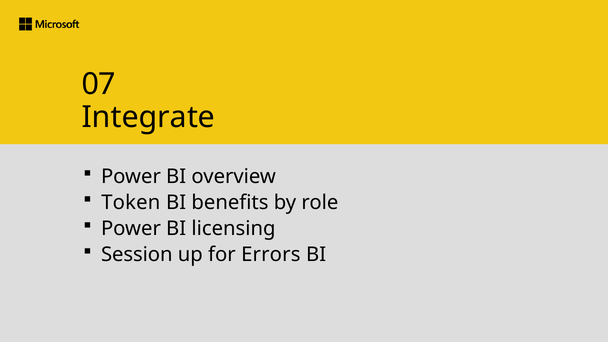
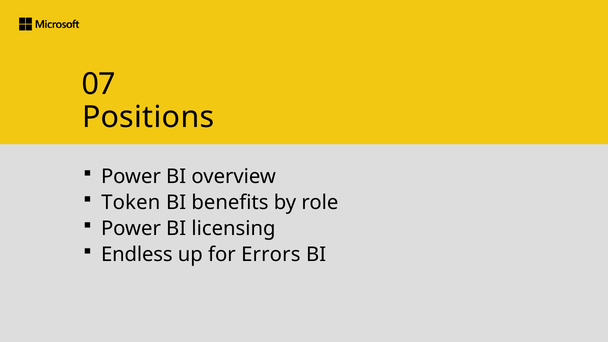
Integrate: Integrate -> Positions (148, 117)
Session: Session -> Endless (137, 255)
